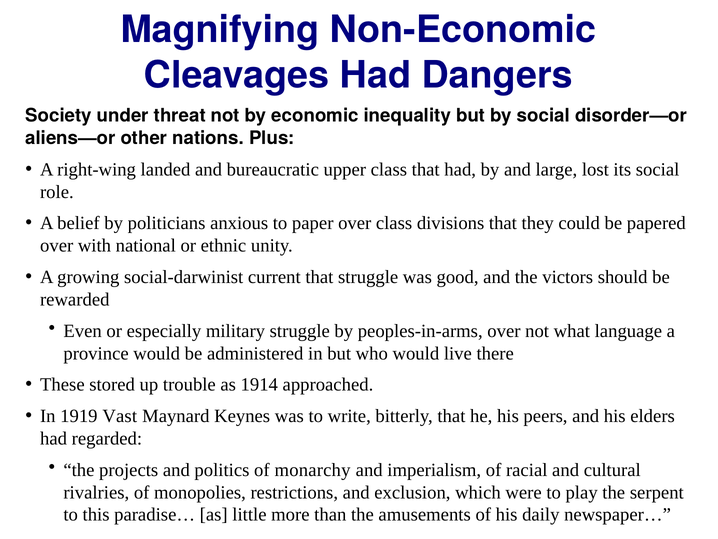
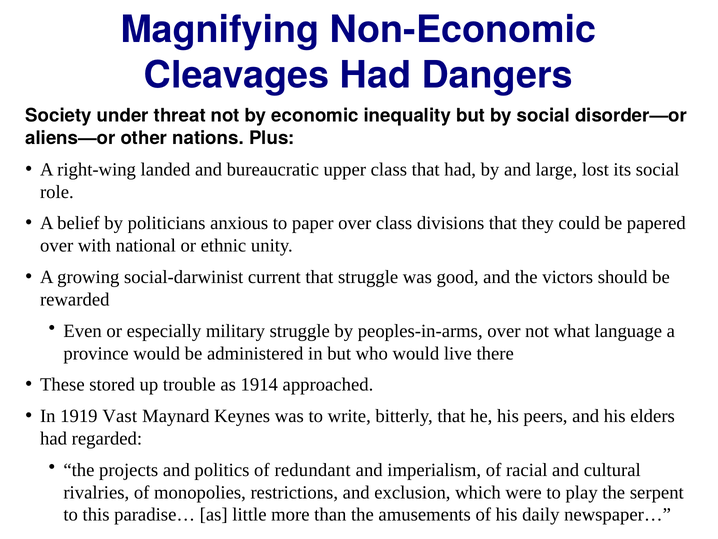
monarchy: monarchy -> redundant (313, 470)
